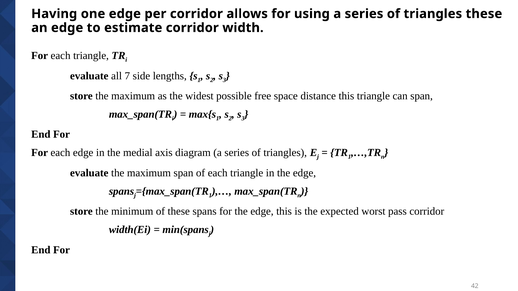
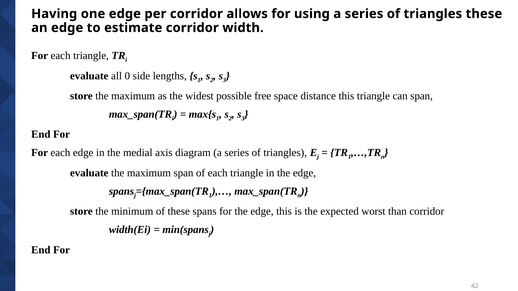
7: 7 -> 0 (127, 76)
pass: pass -> than (397, 212)
